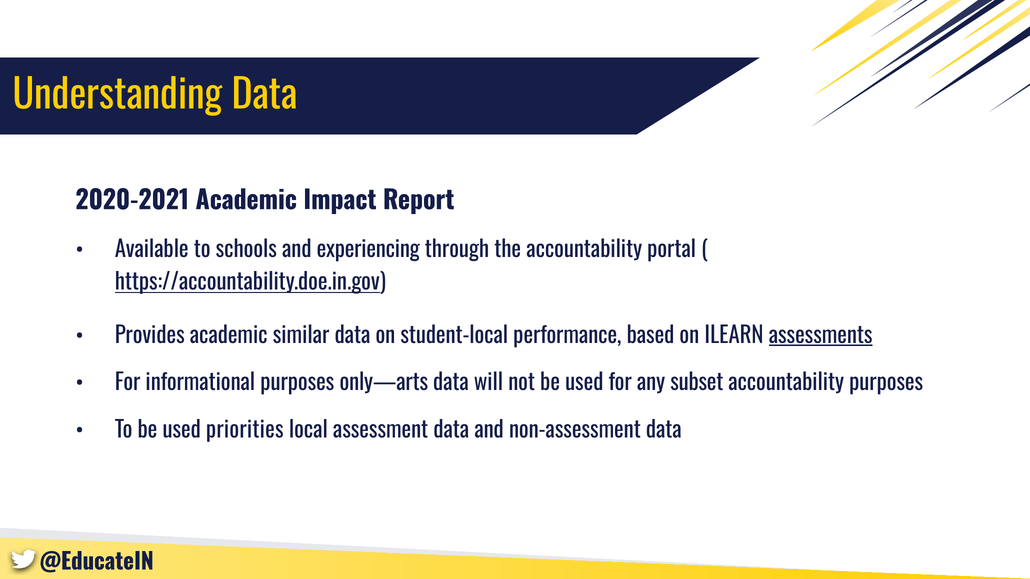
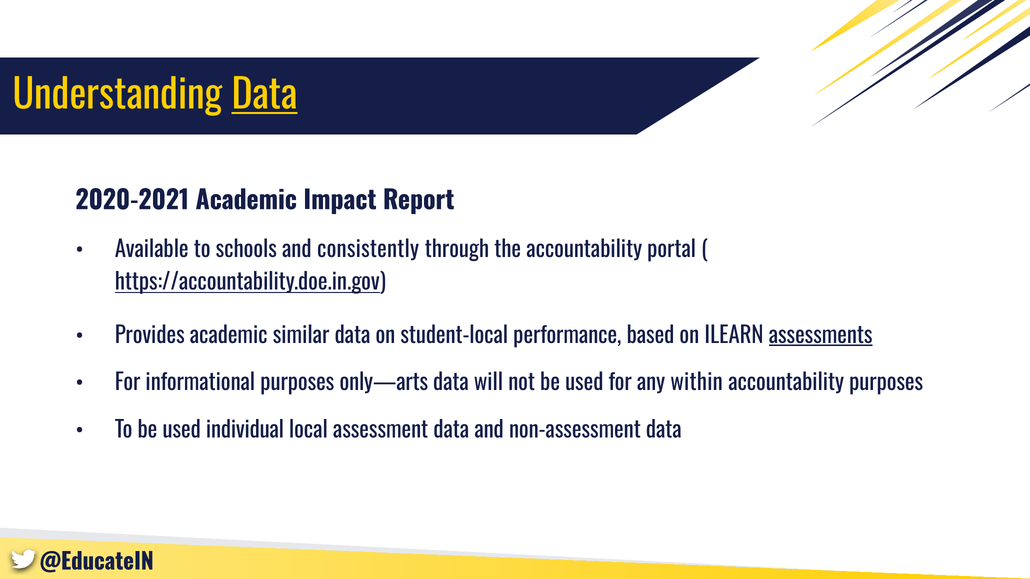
Data underline: none -> present (265, 96)
experiencing: experiencing -> consistently (368, 250)
subset: subset -> within (697, 383)
priorities: priorities -> individual (245, 430)
